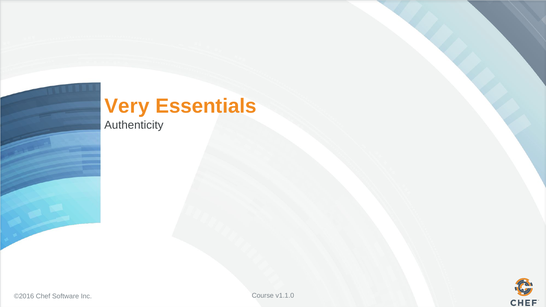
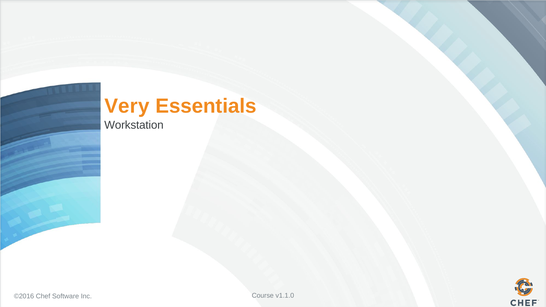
Authenticity: Authenticity -> Workstation (134, 125)
